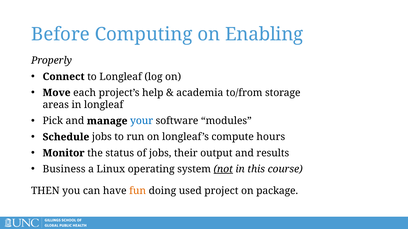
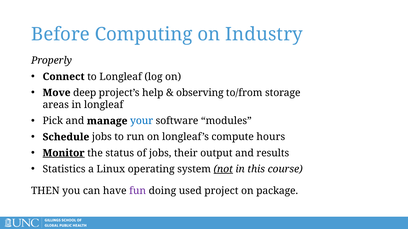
Enabling: Enabling -> Industry (264, 34)
each: each -> deep (85, 93)
academia: academia -> observing (200, 93)
Monitor underline: none -> present (64, 153)
Business: Business -> Statistics (64, 169)
fun colour: orange -> purple (138, 191)
